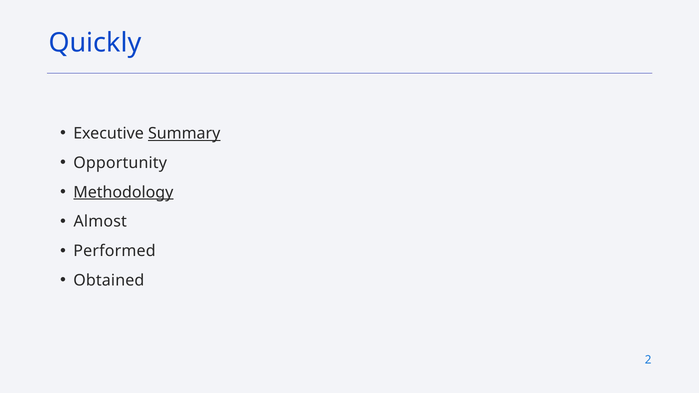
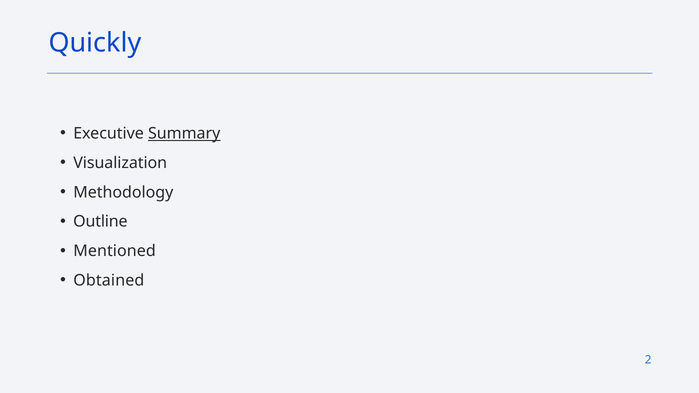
Opportunity: Opportunity -> Visualization (120, 163)
Methodology underline: present -> none (123, 192)
Almost: Almost -> Outline (100, 222)
Performed: Performed -> Mentioned (115, 251)
